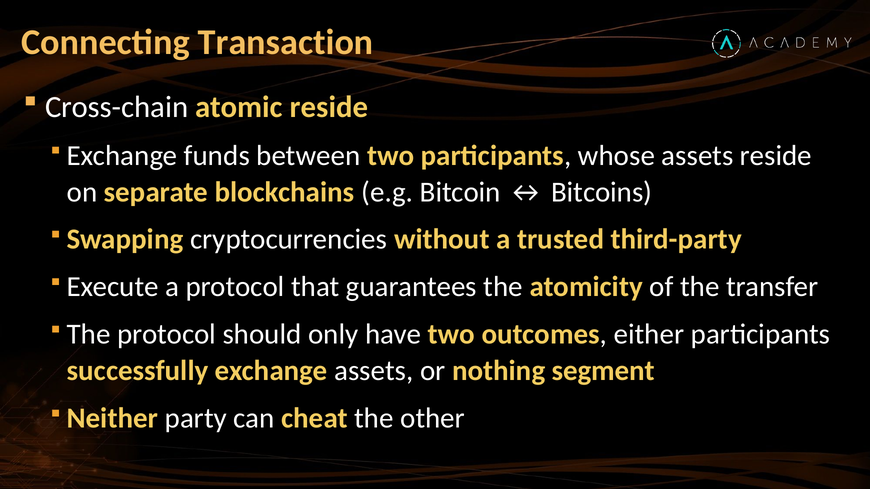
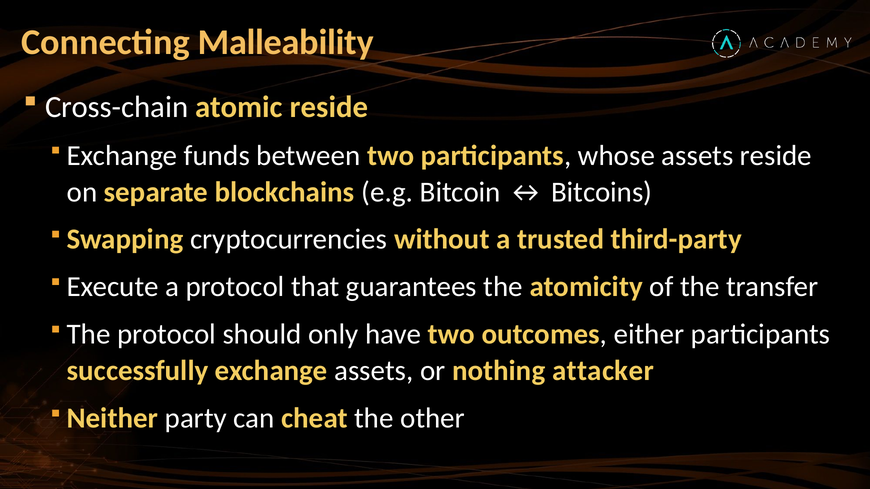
Transaction: Transaction -> Malleability (286, 42)
segment: segment -> attacker (603, 371)
